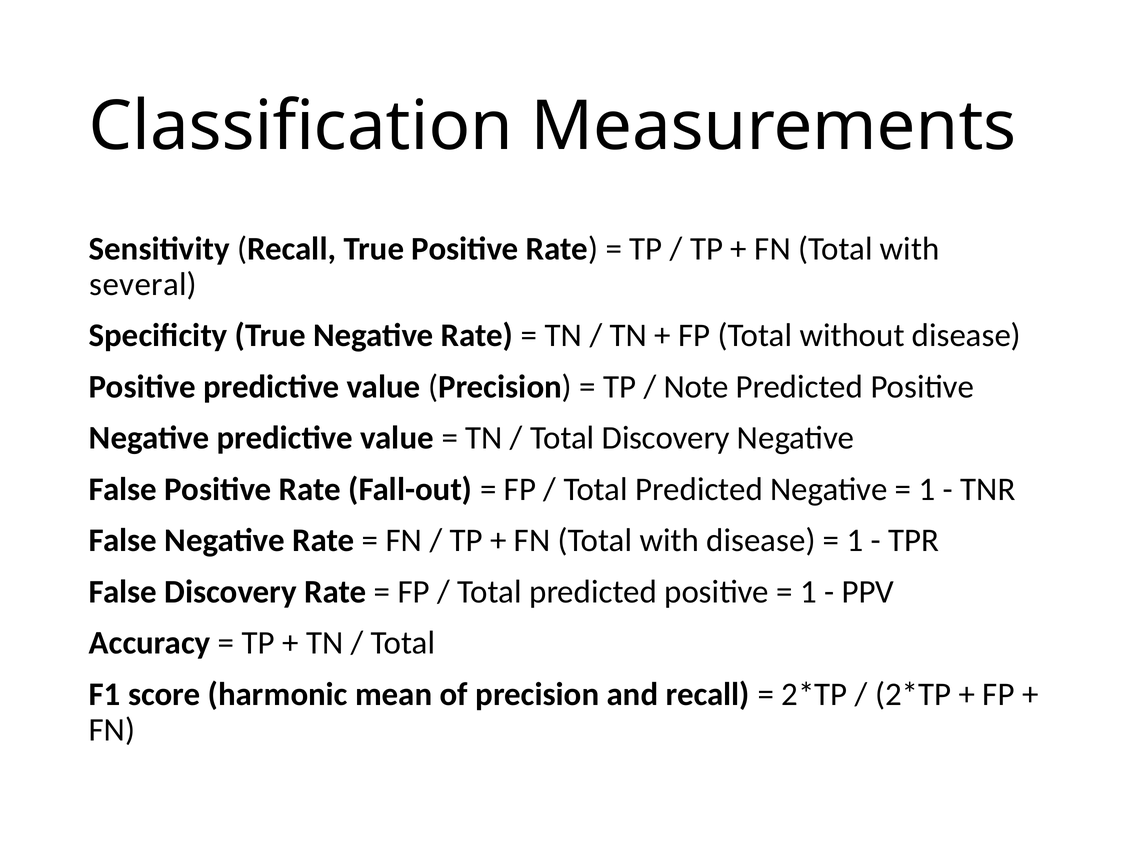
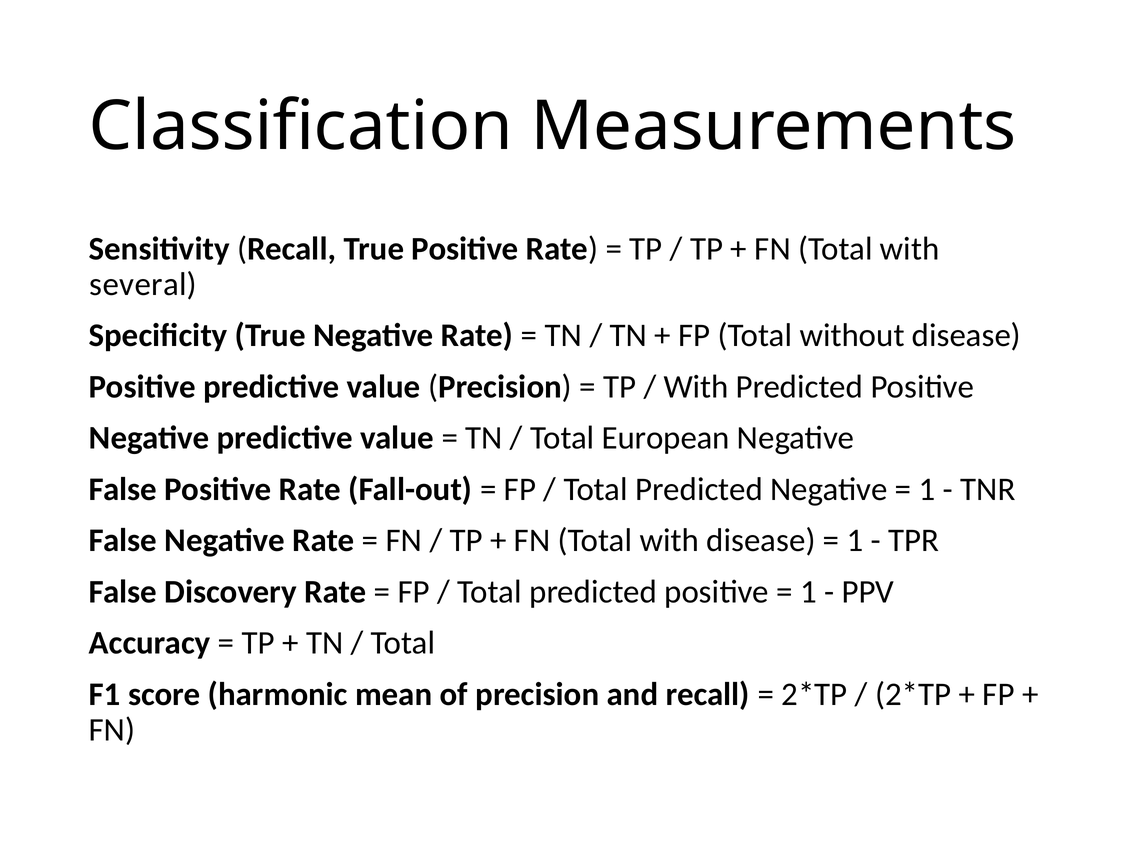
Note: Note -> With (696, 387)
Total Discovery: Discovery -> European (666, 438)
